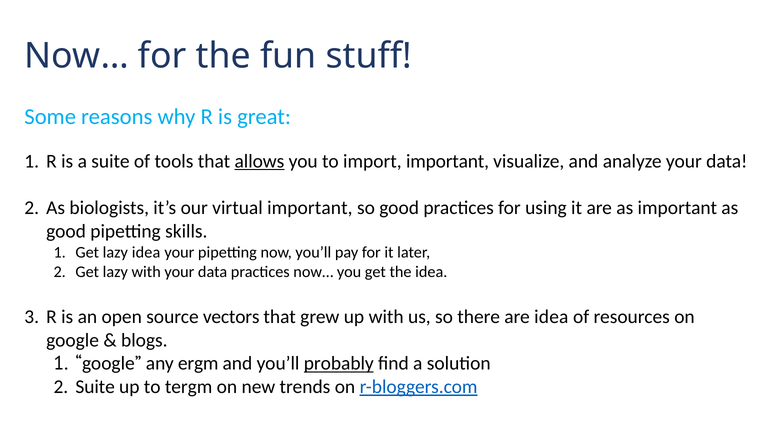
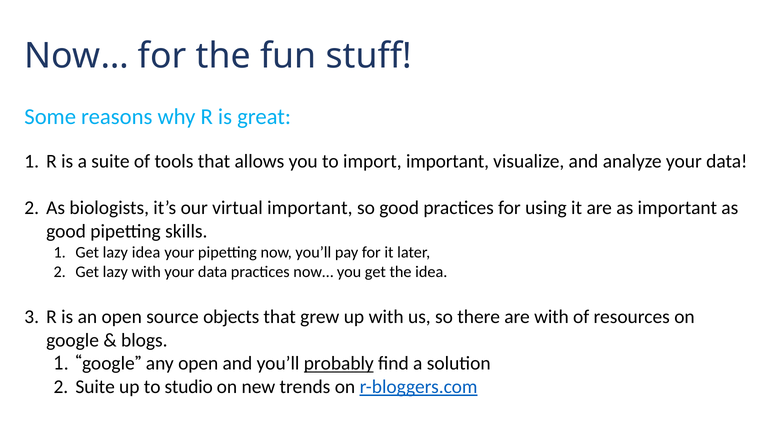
allows underline: present -> none (259, 161)
vectors: vectors -> objects (231, 317)
are idea: idea -> with (551, 317)
any ergm: ergm -> open (198, 363)
tergm: tergm -> studio (189, 387)
